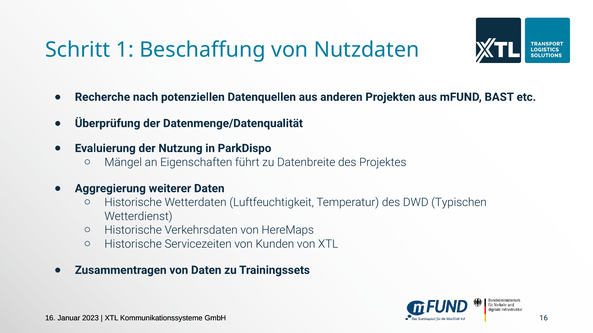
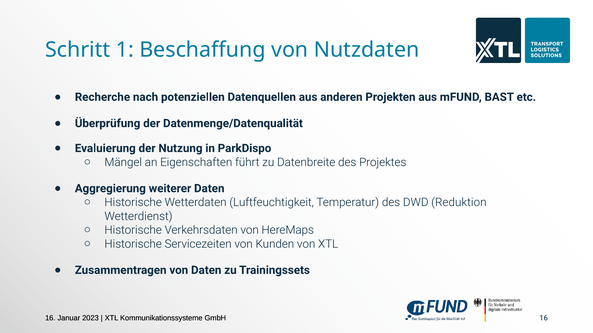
Typischen: Typischen -> Reduktion (459, 203)
